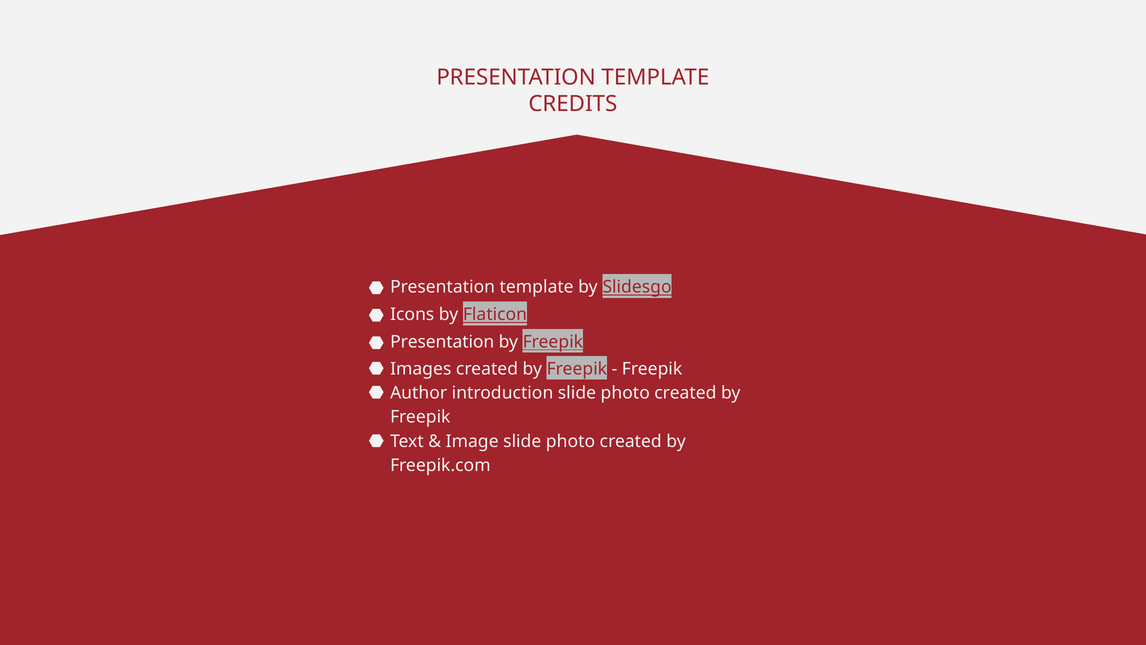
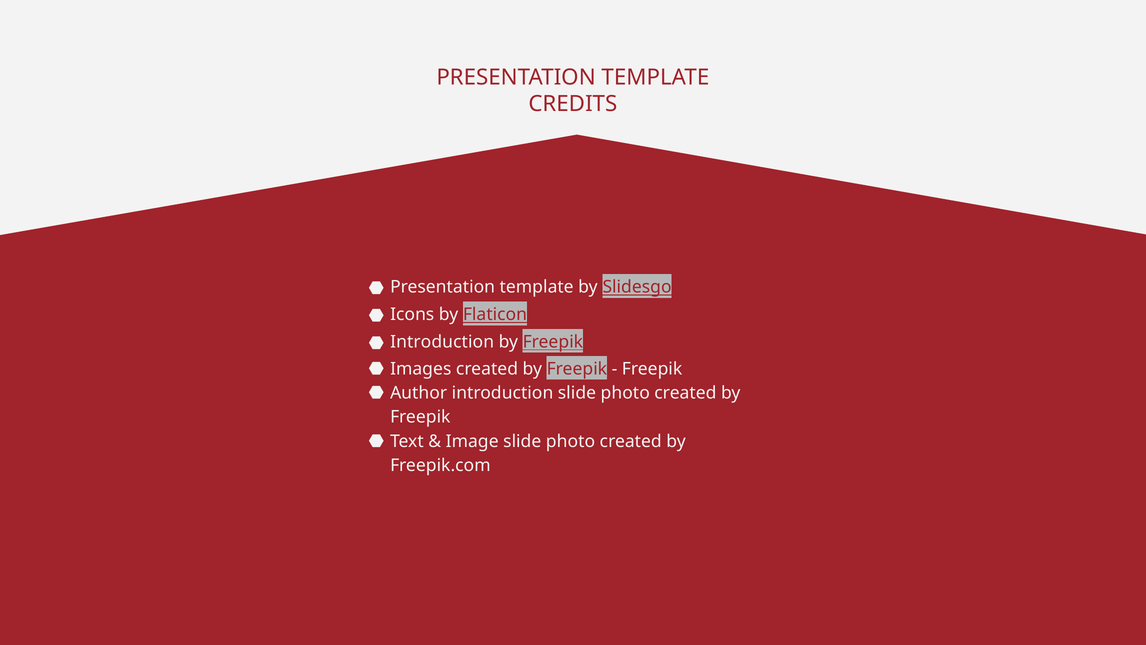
Presentation: Presentation -> Introduction (442, 342)
